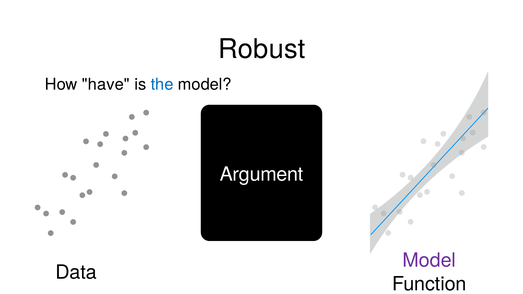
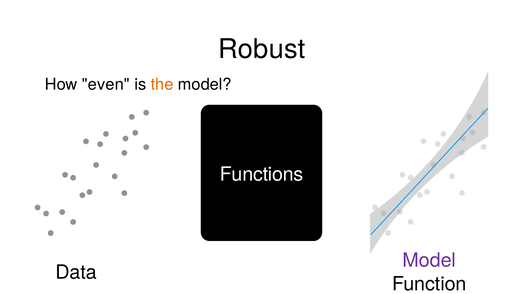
have: have -> even (106, 84)
the colour: blue -> orange (162, 84)
Argument: Argument -> Functions (262, 174)
